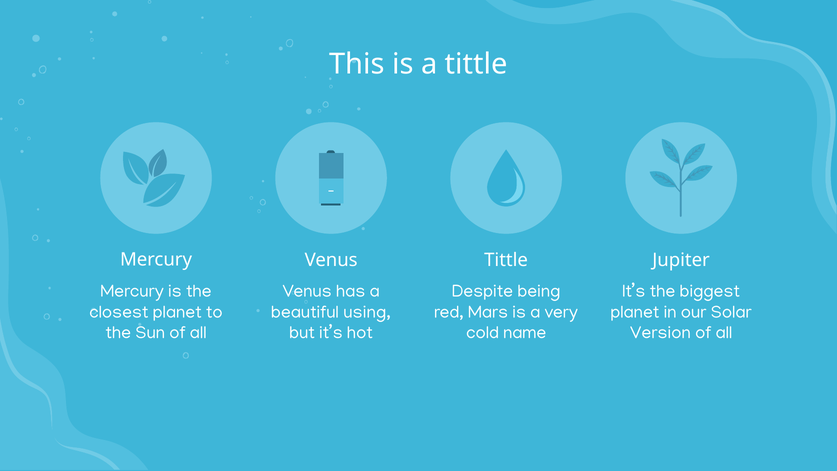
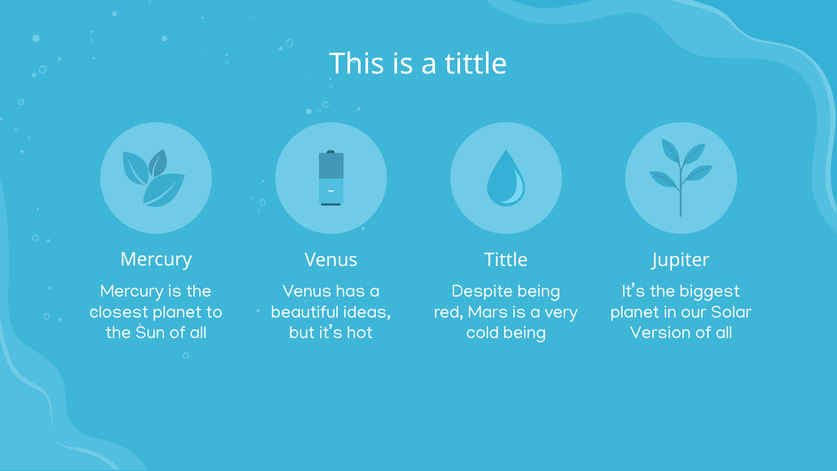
using: using -> ideas (367, 312)
cold name: name -> being (525, 333)
